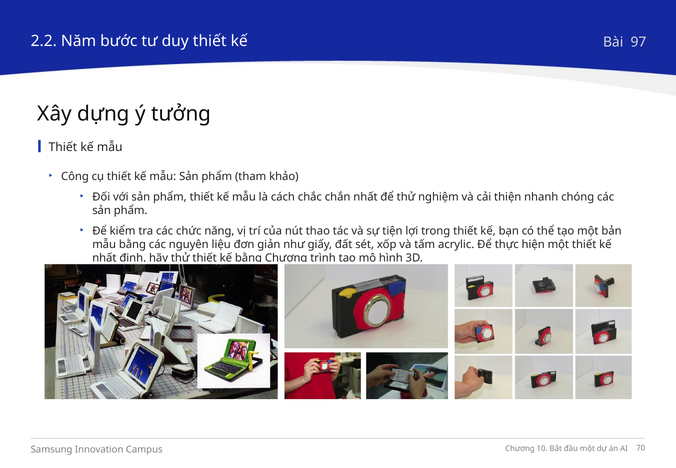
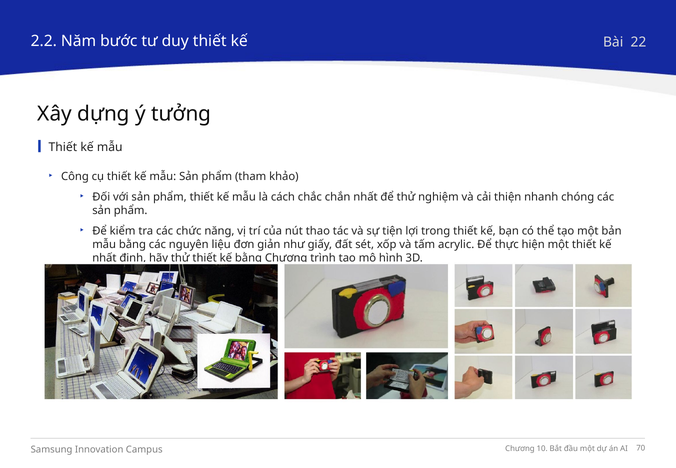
97: 97 -> 22 (638, 42)
